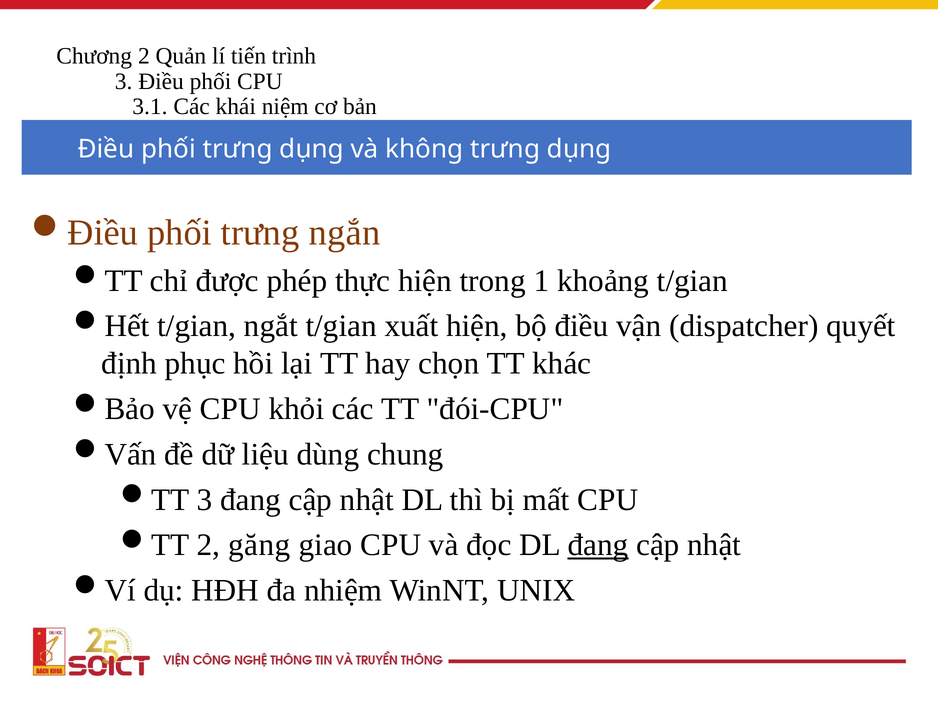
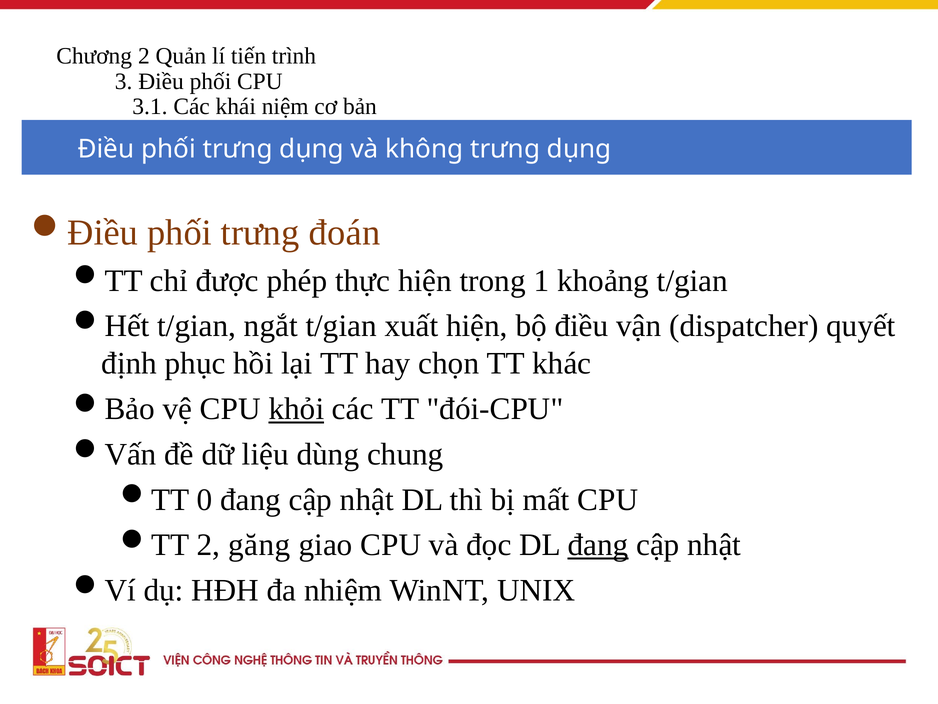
ngắn: ngắn -> đoán (345, 232)
khỏi underline: none -> present (296, 409)
3: 3 -> 0 (205, 499)
